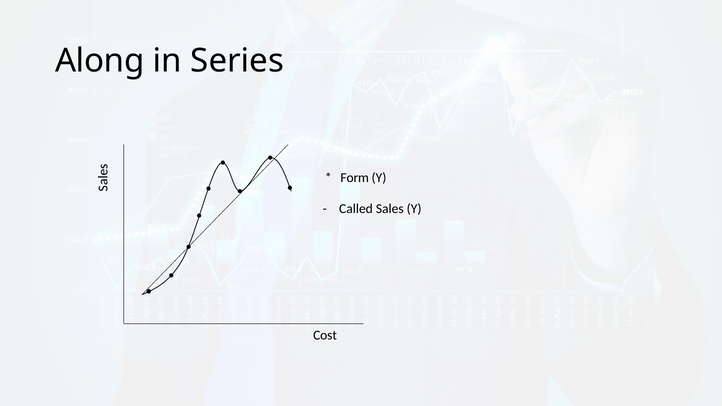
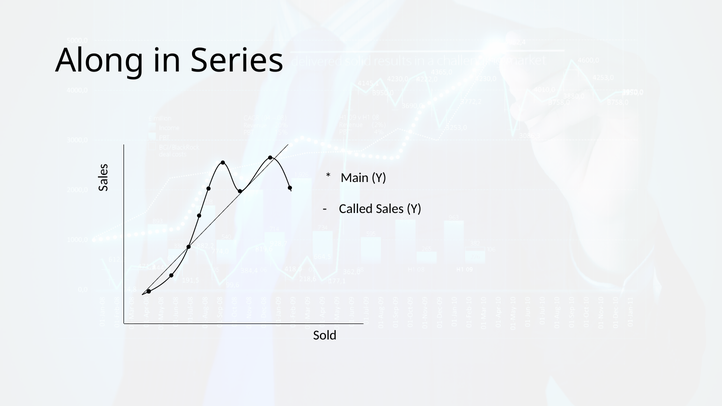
Form: Form -> Main (355, 178)
Cost: Cost -> Sold (325, 335)
